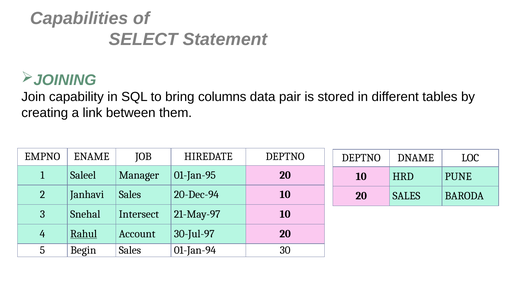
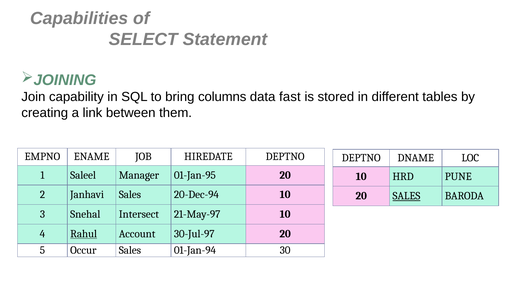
pair: pair -> fast (290, 97)
SALES underline: none -> present (406, 195)
Begin: Begin -> Occur (83, 250)
